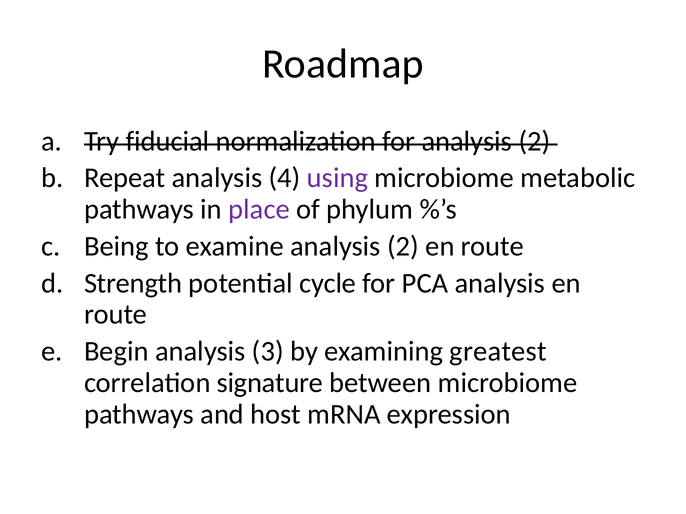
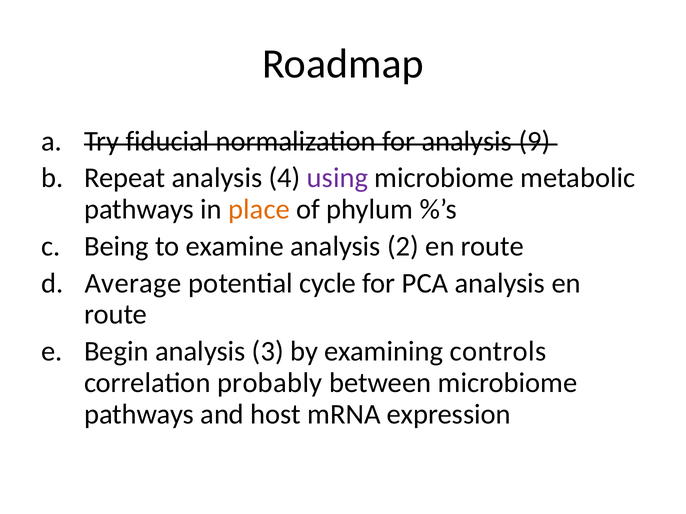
for analysis 2: 2 -> 9 (534, 141)
place colour: purple -> orange (259, 210)
Strength: Strength -> Average (133, 283)
greatest: greatest -> controls (498, 352)
signature: signature -> probably (270, 383)
